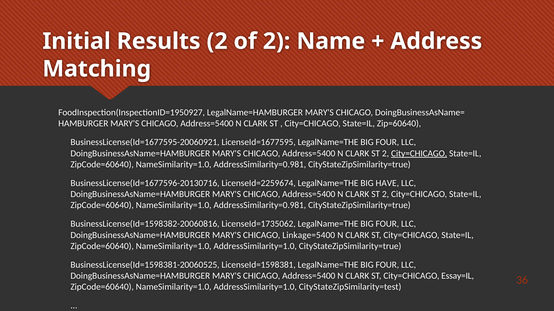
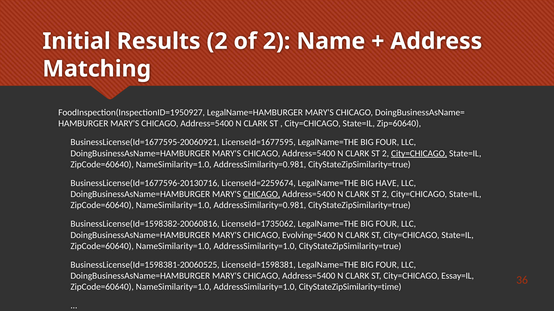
CHICAGO underline: none -> present (262, 195)
Linkage=5400: Linkage=5400 -> Evolving=5400 (309, 235)
CityStateZipSimilarity=test: CityStateZipSimilarity=test -> CityStateZipSimilarity=time (350, 287)
